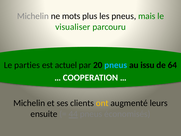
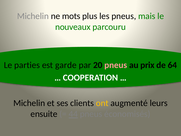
visualiser: visualiser -> nouveaux (73, 27)
actuel: actuel -> garde (66, 65)
pneus colour: light blue -> pink (116, 65)
issu: issu -> prix (147, 65)
